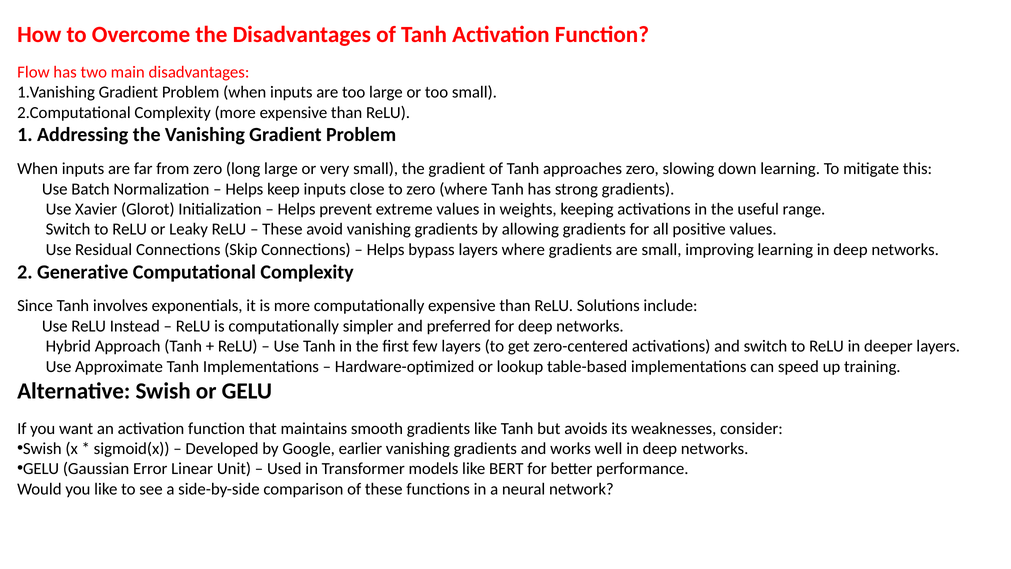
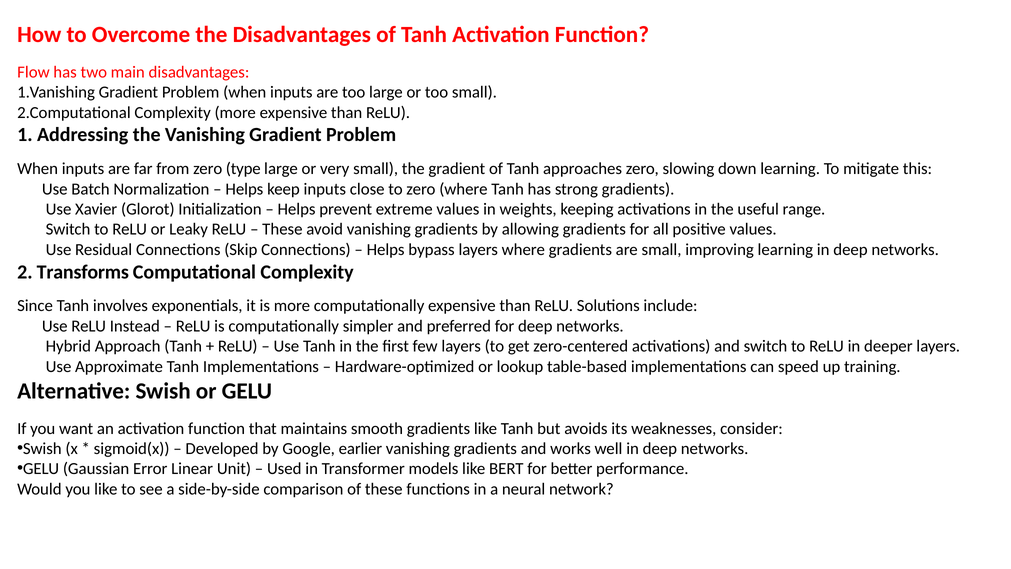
long: long -> type (243, 169)
Generative: Generative -> Transforms (83, 272)
